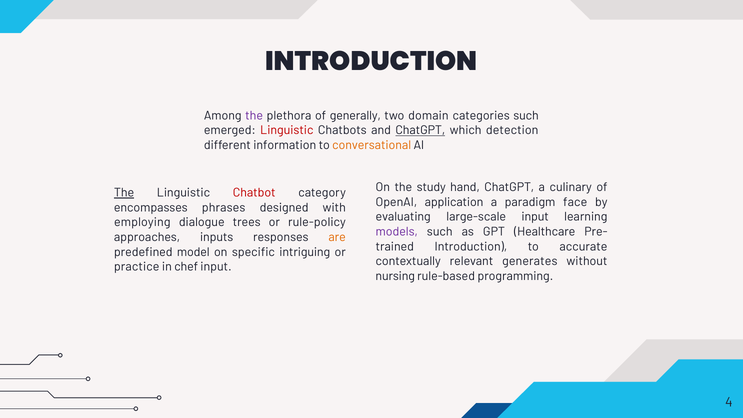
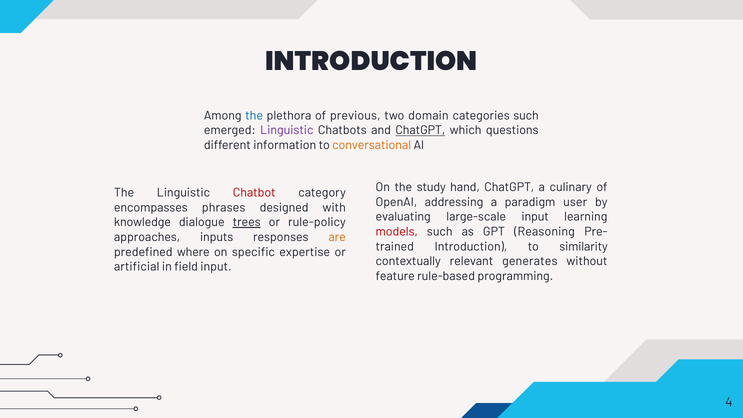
the colour: purple -> blue (254, 115)
generally: generally -> previous (355, 115)
Linguistic colour: red -> purple (287, 130)
detection: detection -> questions (512, 130)
The underline: present -> none (124, 193)
application: application -> addressing (454, 202)
face: face -> user (575, 202)
employing: employing -> knowledge (142, 222)
trees underline: none -> present (247, 222)
models colour: purple -> red (397, 232)
Healthcare: Healthcare -> Reasoning (545, 232)
accurate: accurate -> similarity (584, 247)
model: model -> where (193, 252)
intriguing: intriguing -> expertise (305, 252)
practice: practice -> artificial (137, 267)
chef: chef -> field (186, 267)
nursing: nursing -> feature (395, 276)
